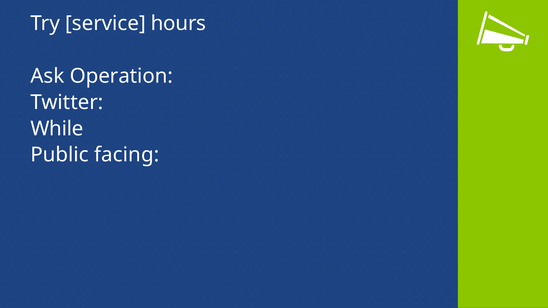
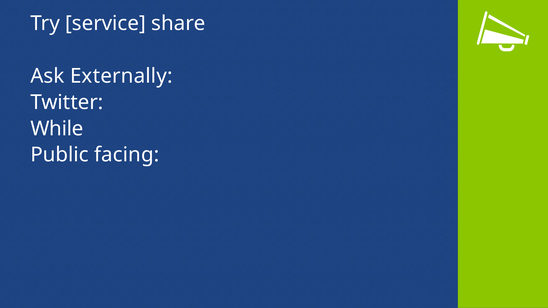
hours: hours -> share (178, 23)
Operation: Operation -> Externally (121, 76)
